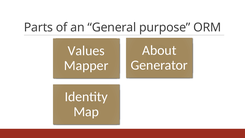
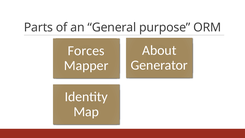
Values: Values -> Forces (86, 51)
